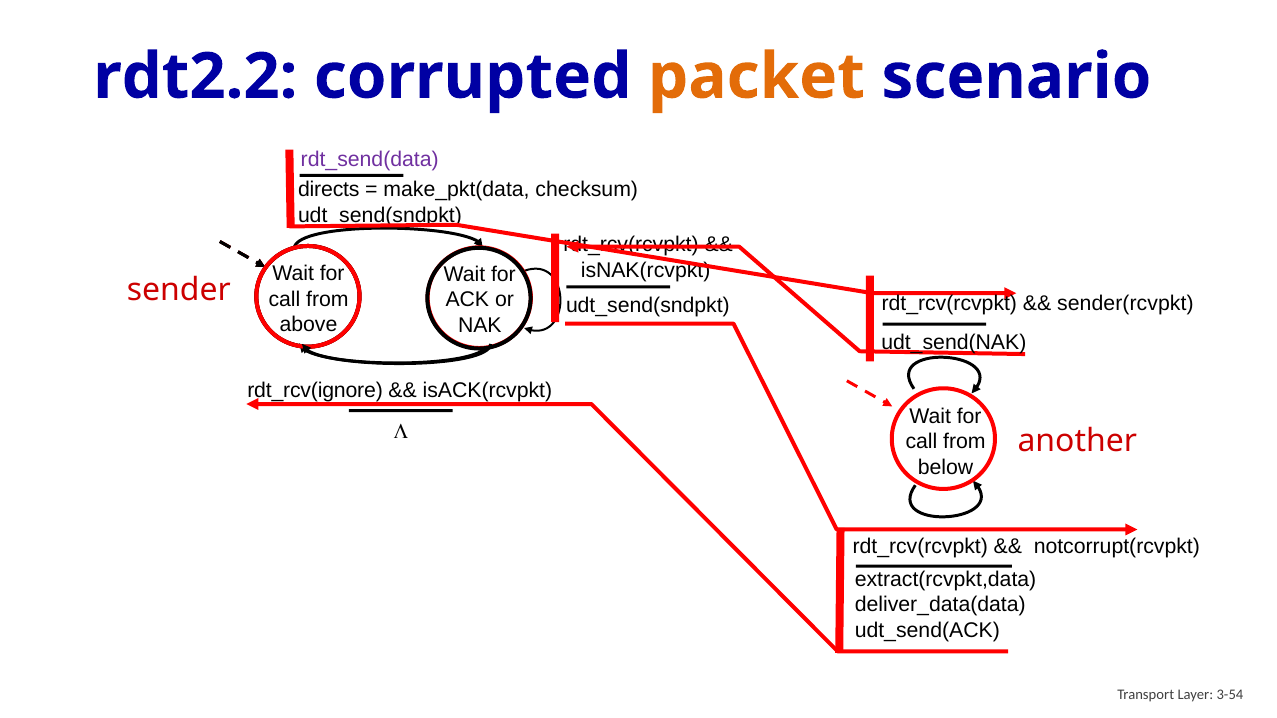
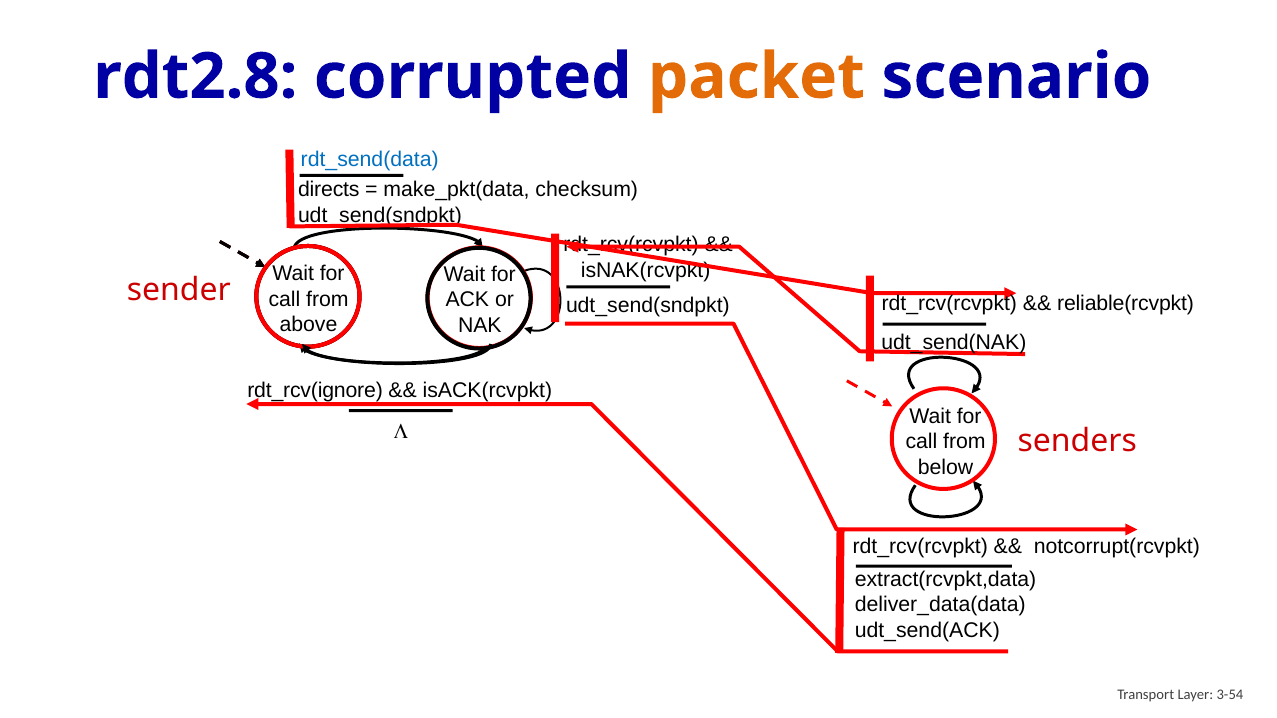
rdt2.2: rdt2.2 -> rdt2.8 (195, 77)
rdt_send(data colour: purple -> blue (370, 159)
sender(rcvpkt: sender(rcvpkt -> reliable(rcvpkt (1126, 304)
another: another -> senders (1077, 441)
